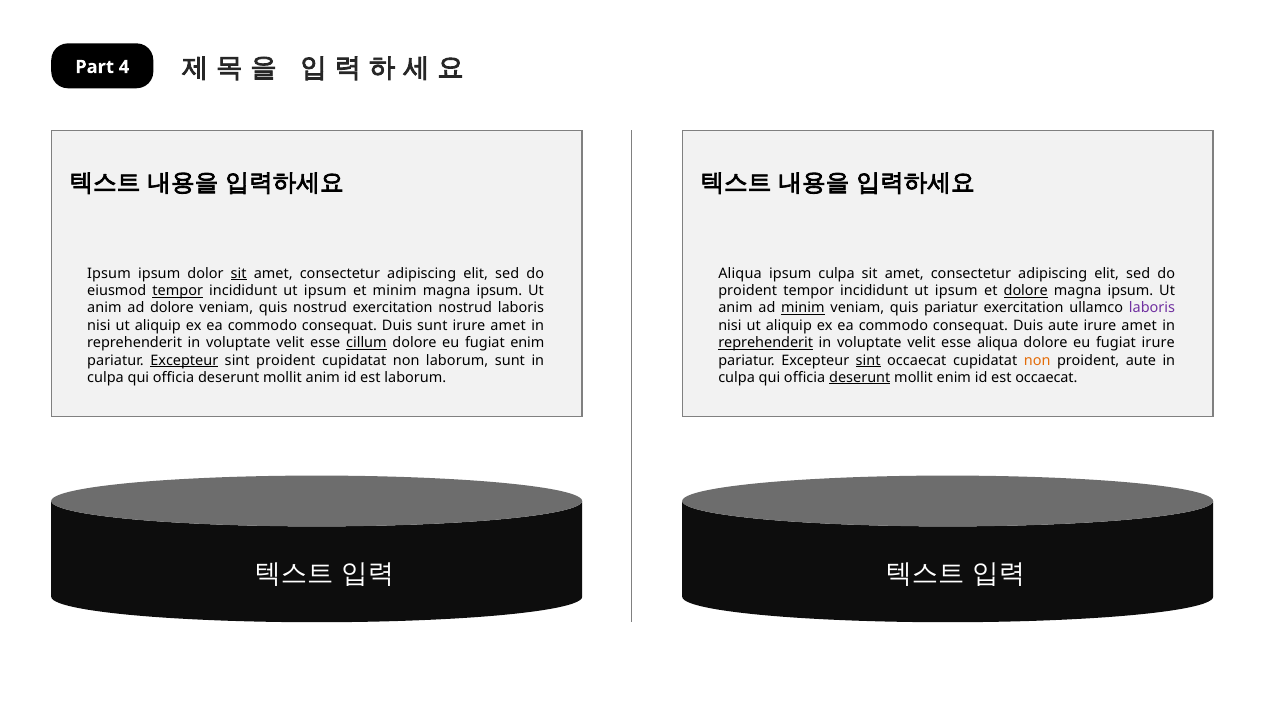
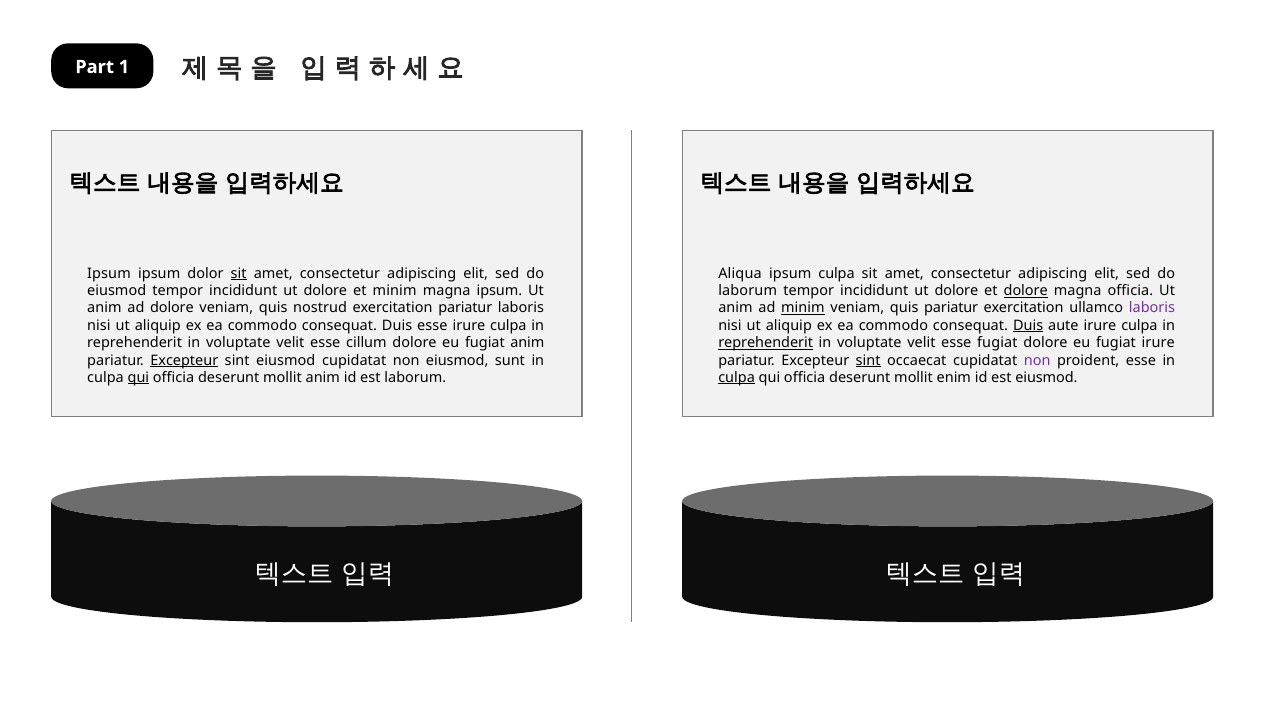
4: 4 -> 1 (124, 67)
tempor underline: present -> none (178, 291)
ipsum: ipsum -> dolore (325, 291)
proident: proident -> laborum (748, 291)
ipsum: ipsum -> dolore (956, 291)
ipsum: ipsum -> officia (1130, 291)
exercitation nostrud: nostrud -> pariatur (465, 308)
Duis sunt: sunt -> esse (432, 325)
amet: amet -> culpa (508, 325)
Duis underline: none -> present (1028, 325)
aute irure amet: amet -> culpa (1139, 325)
cillum underline: present -> none (366, 343)
fugiat enim: enim -> anim (527, 343)
esse aliqua: aliqua -> fugiat (997, 343)
sint proident: proident -> eiusmod (286, 360)
non laborum: laborum -> eiusmod (457, 360)
non colour: orange -> purple (1037, 360)
proident aute: aute -> esse (1141, 360)
qui underline: none -> present (138, 378)
culpa underline: none -> present (737, 378)
deserunt underline: present -> none (860, 378)
est occaecat: occaecat -> eiusmod (1046, 378)
